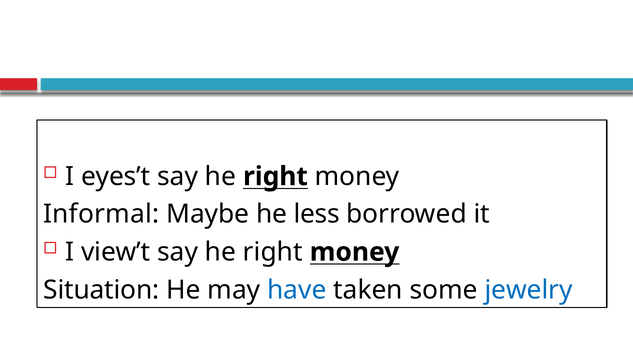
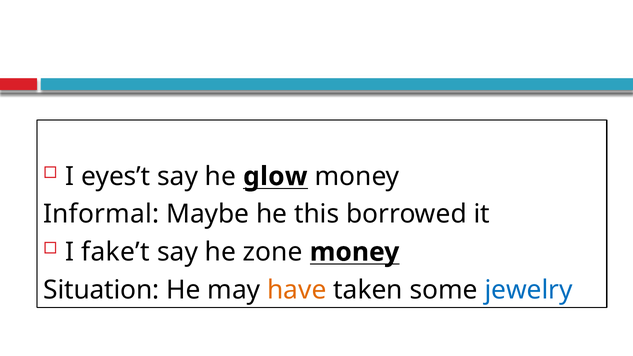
right: right -> glow (275, 176)
less: less -> this (317, 214)
view’t: view’t -> fake’t (116, 252)
right: right -> zone (273, 252)
have colour: blue -> orange (297, 290)
